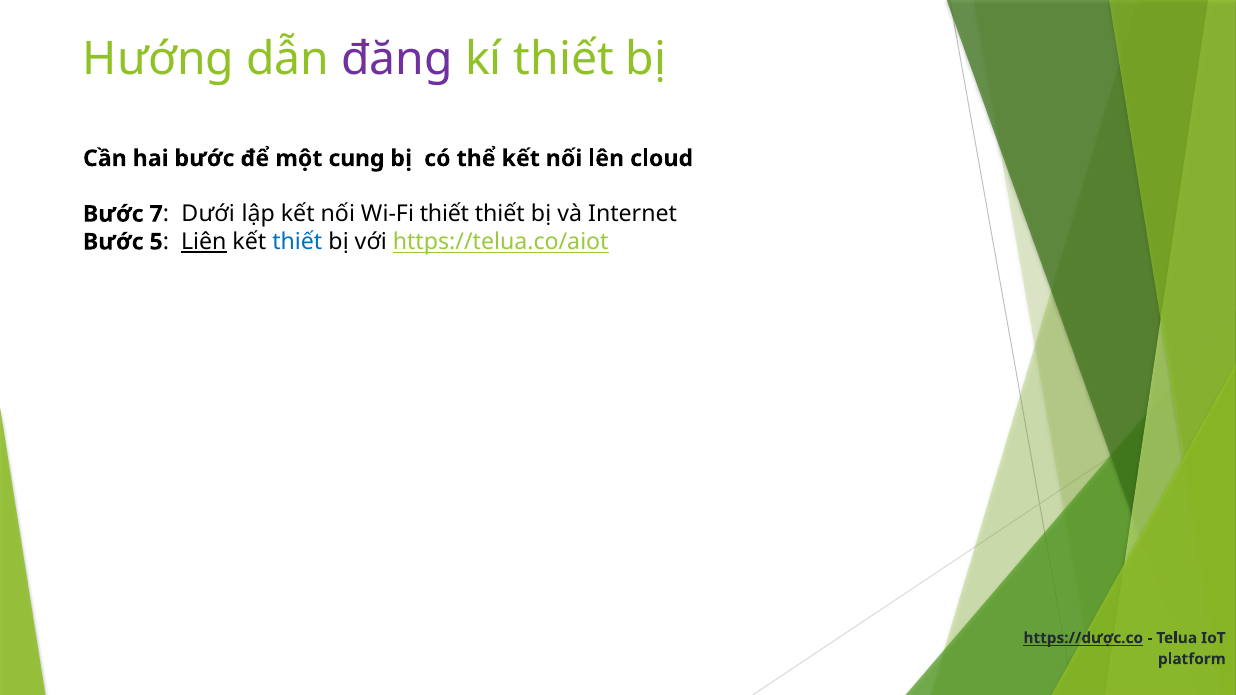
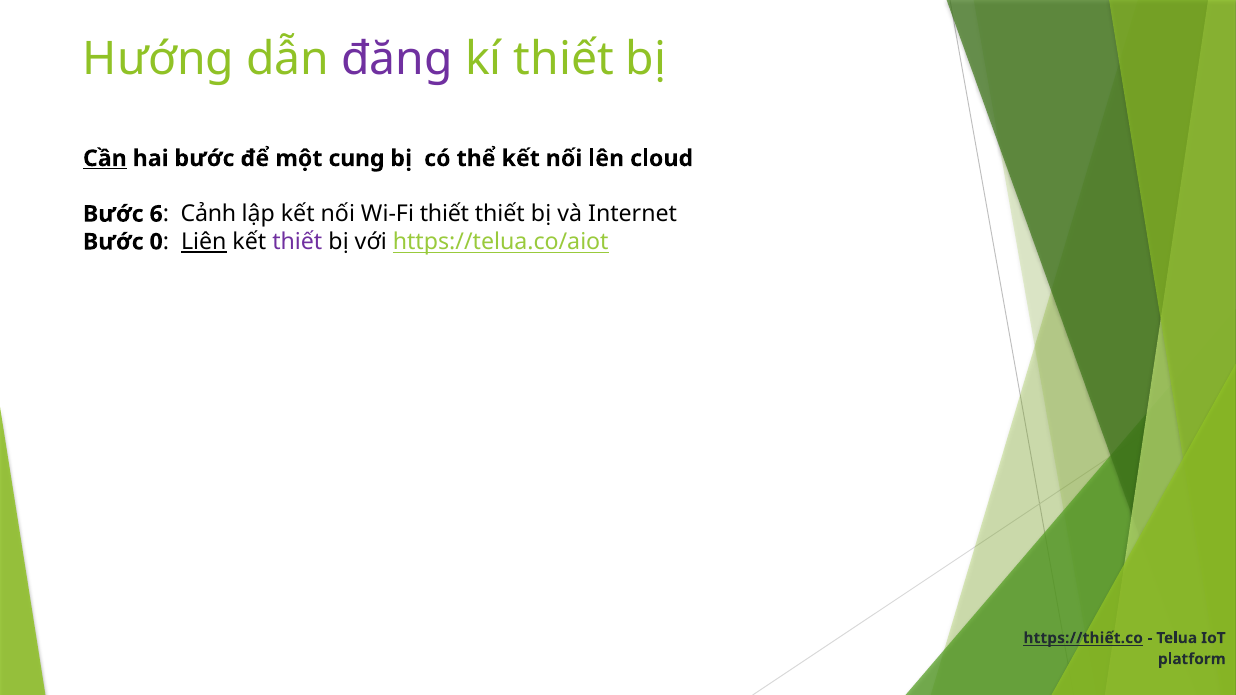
Cần underline: none -> present (105, 159)
7: 7 -> 6 (156, 214)
Dưới: Dưới -> Cảnh (208, 214)
5: 5 -> 0 (156, 242)
thiết colour: blue -> purple (297, 242)
https://dược.co: https://dược.co -> https://thiết.co (1083, 638)
